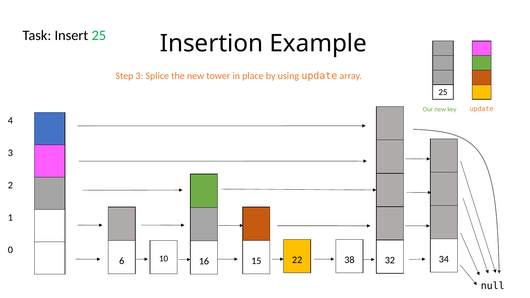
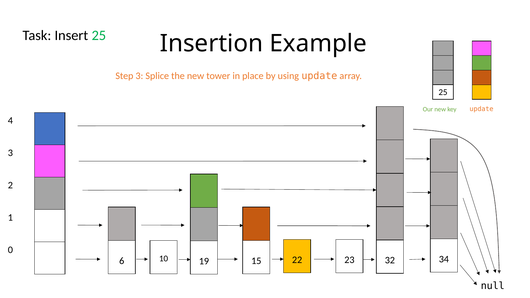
16: 16 -> 19 (204, 261)
38: 38 -> 23 (349, 260)
